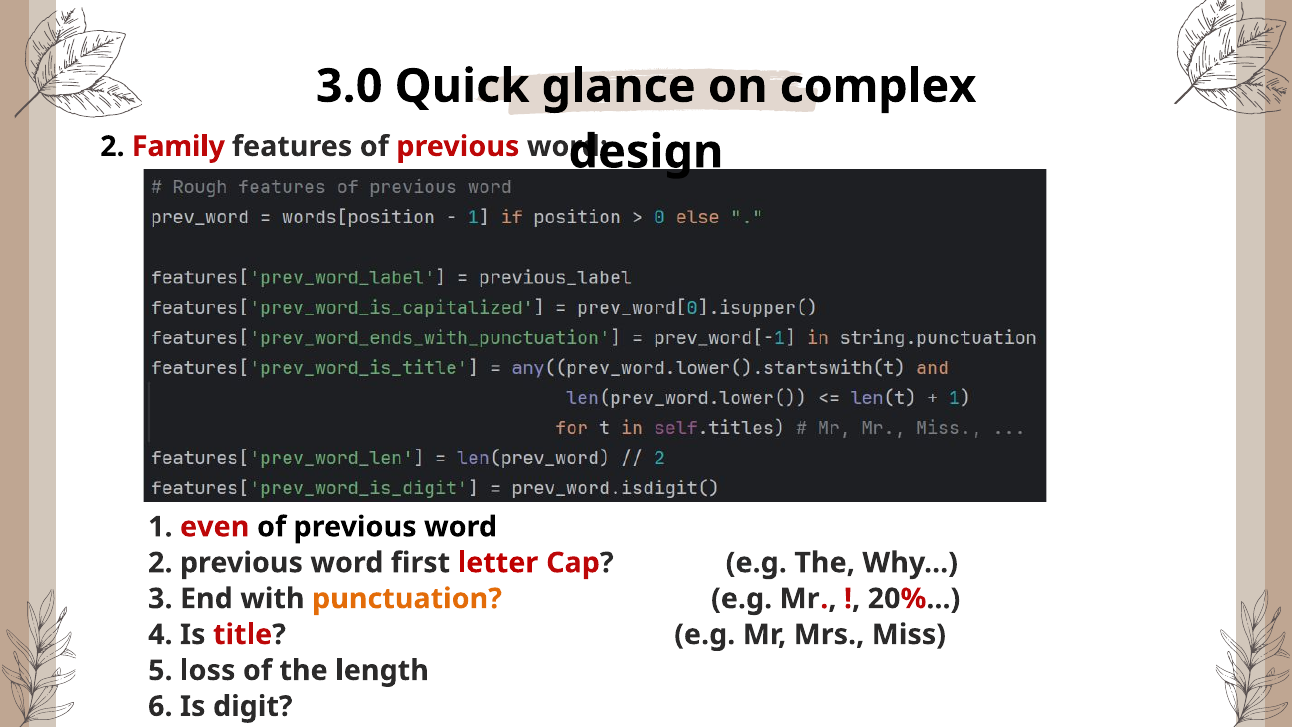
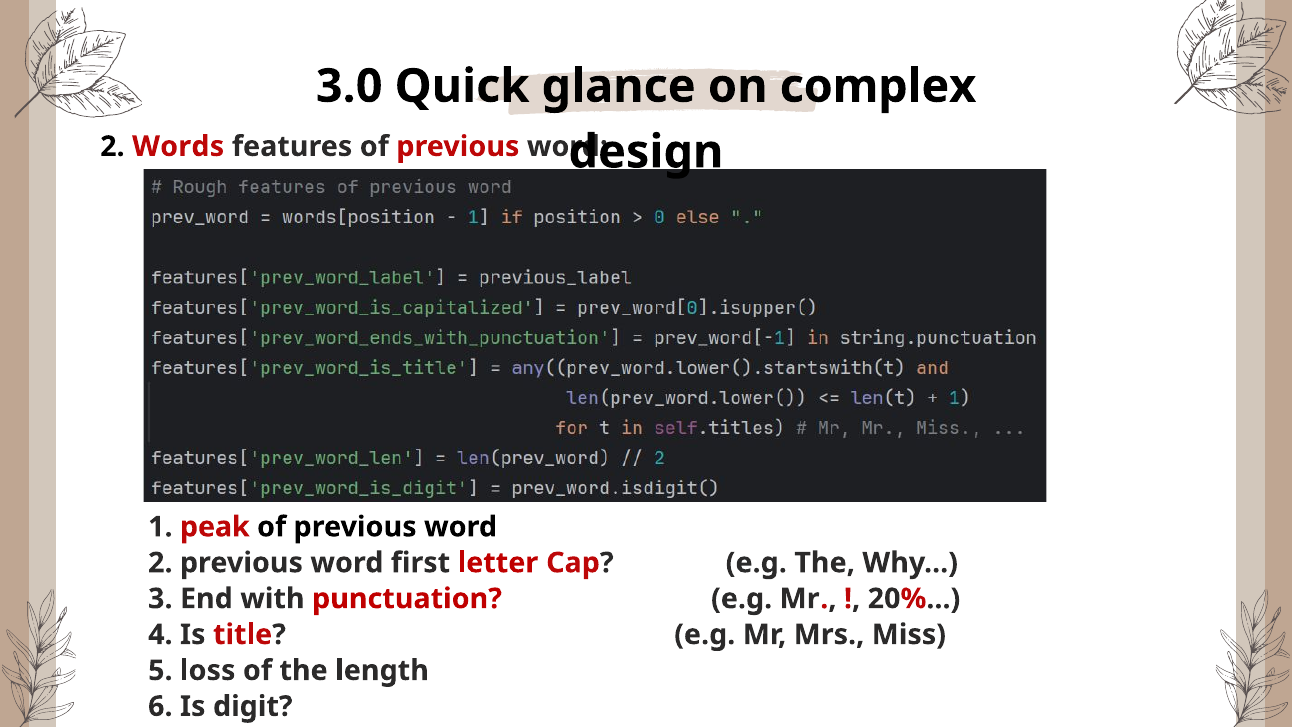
Family: Family -> Words (178, 146)
even: even -> peak (215, 527)
punctuation colour: orange -> red (407, 599)
